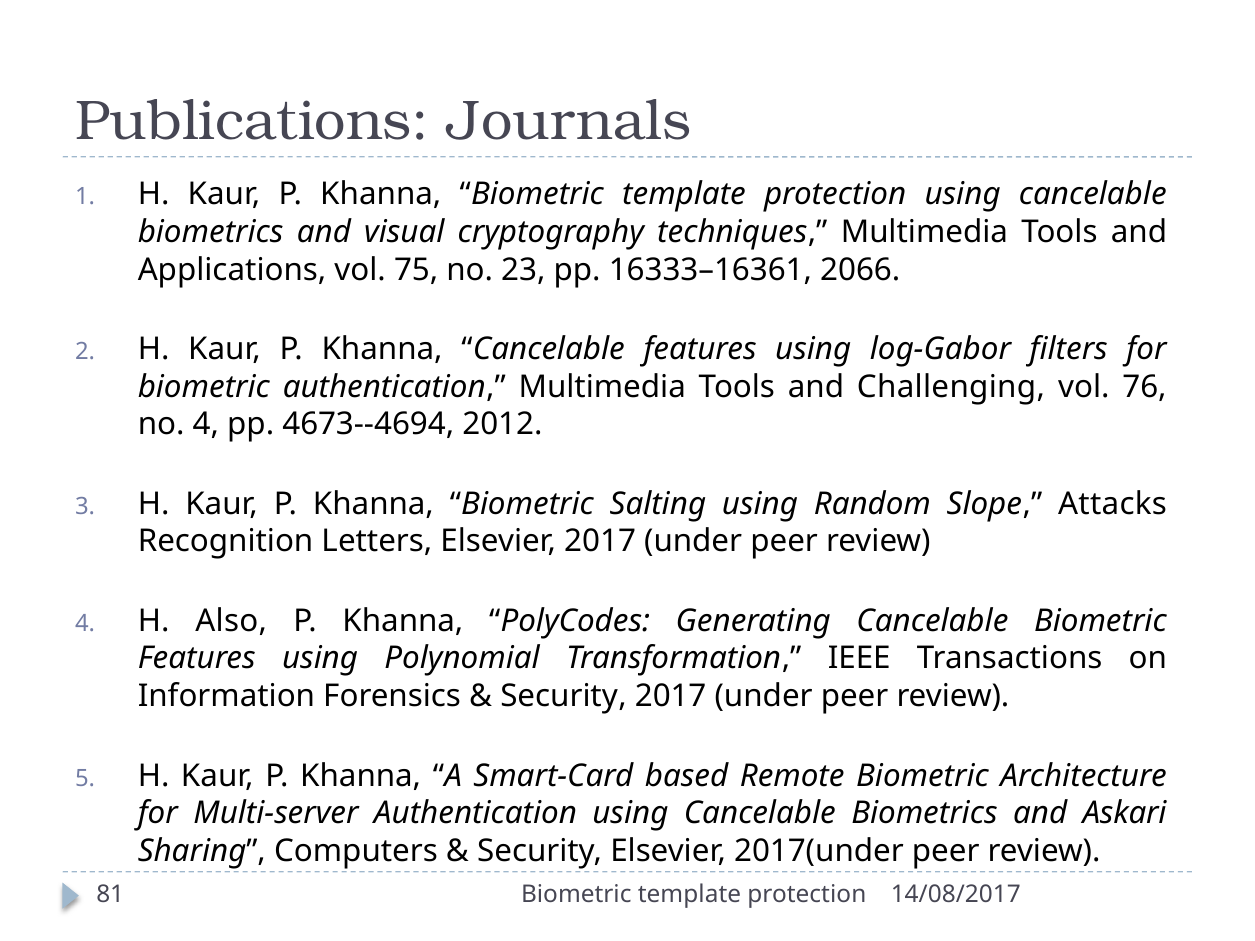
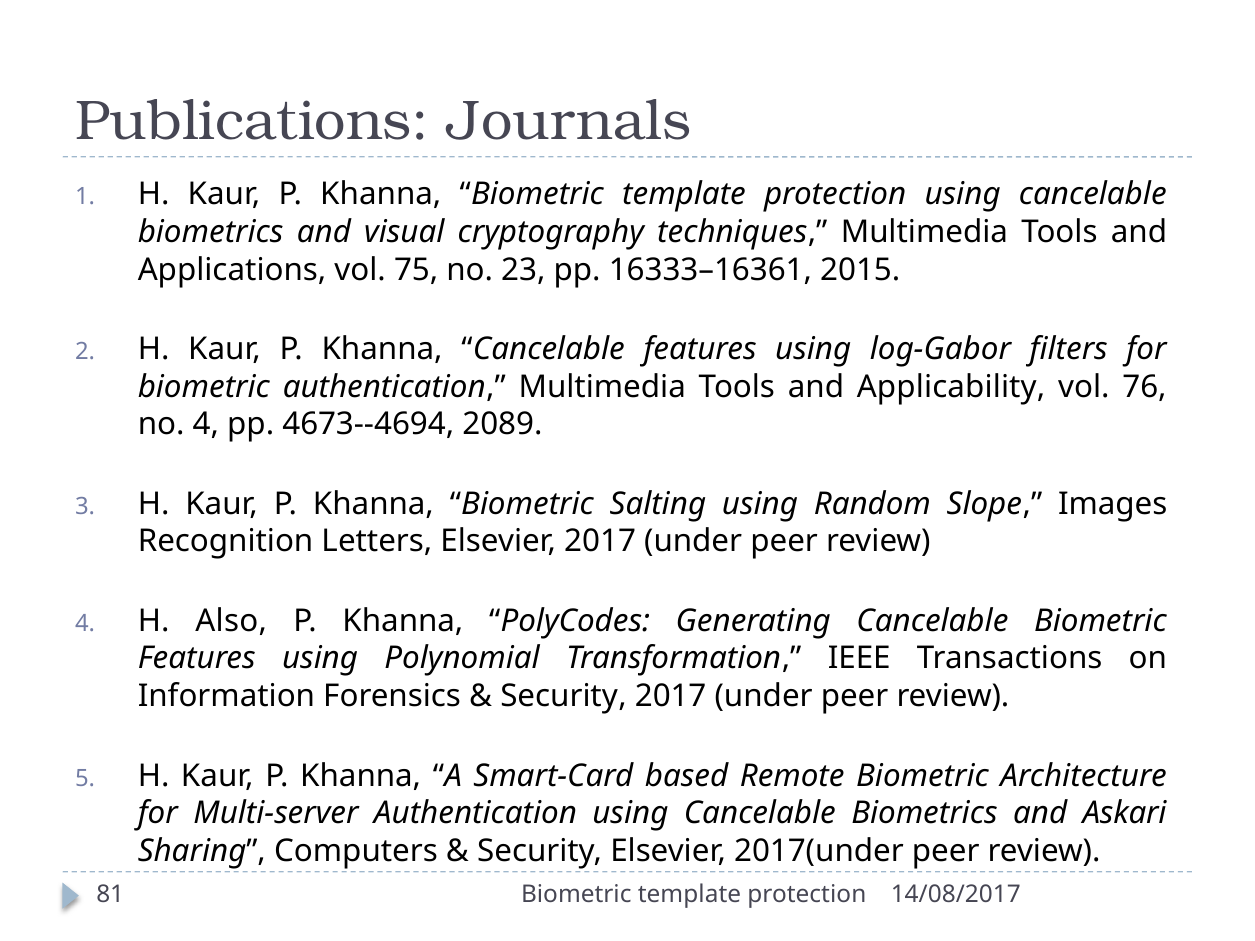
2066: 2066 -> 2015 (860, 270)
Challenging: Challenging -> Applicability (951, 387)
2012: 2012 -> 2089 (502, 425)
Attacks: Attacks -> Images (1113, 504)
